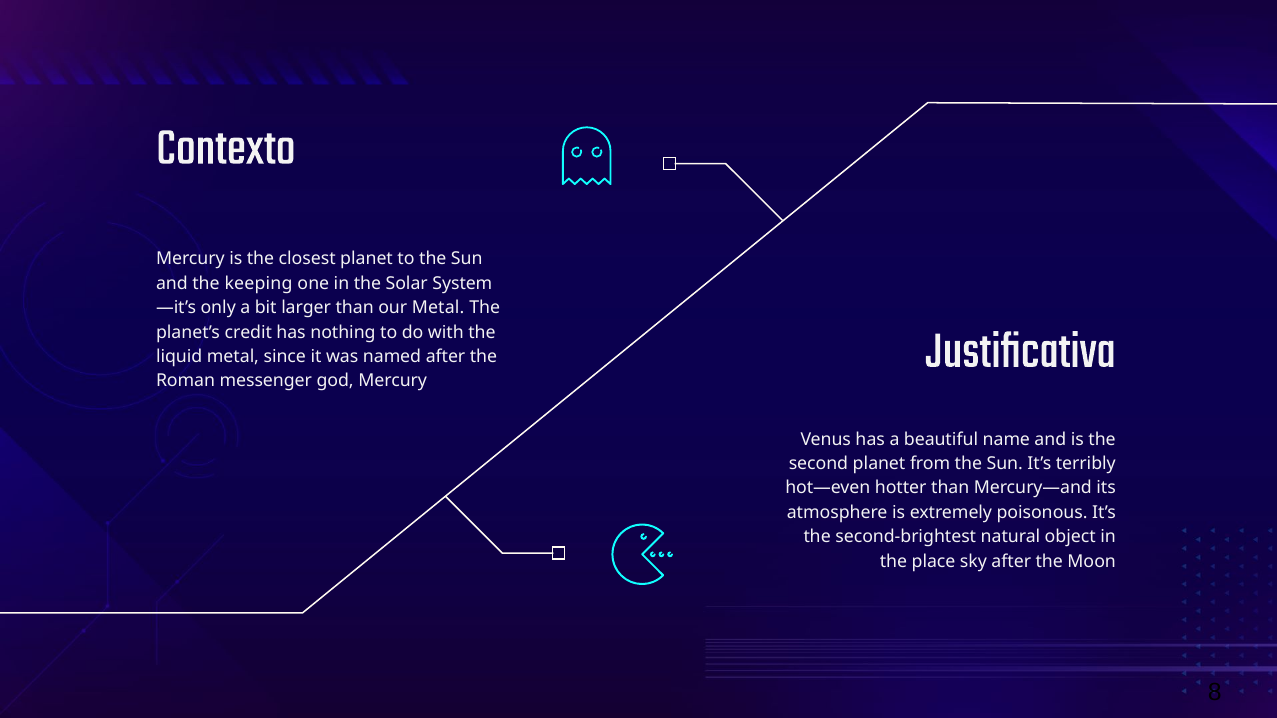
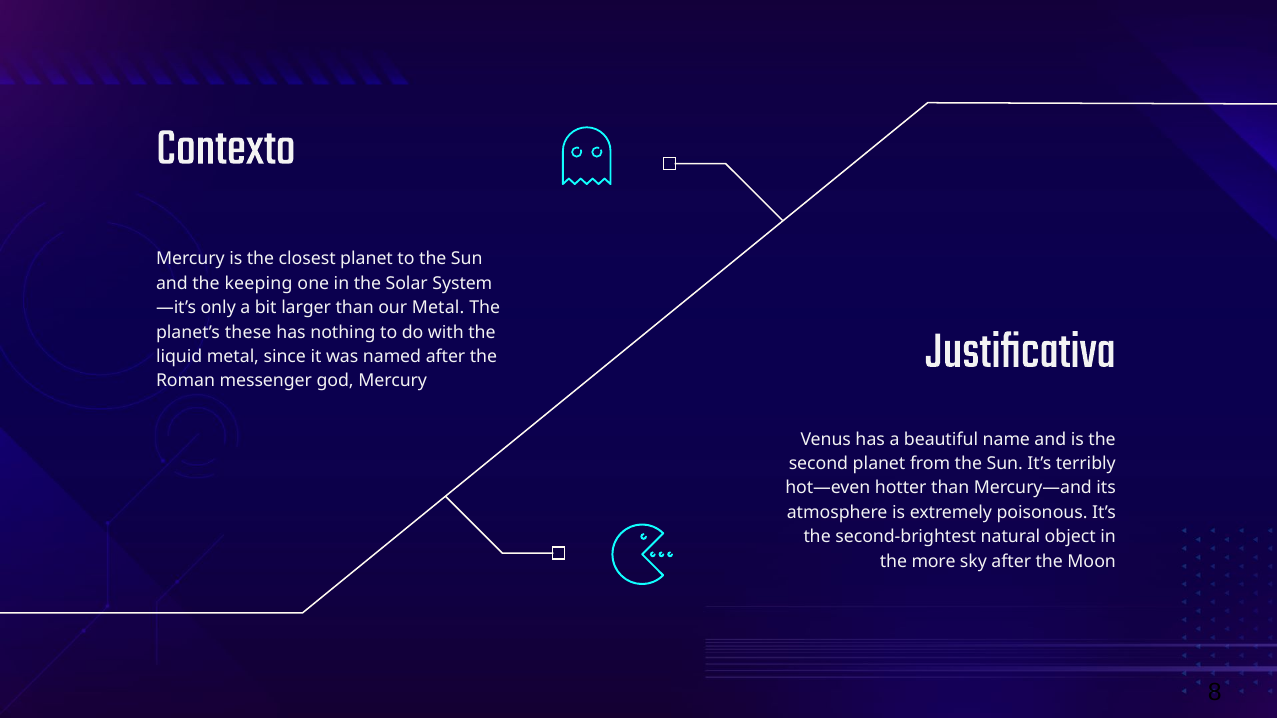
credit: credit -> these (248, 332)
place: place -> more (934, 562)
